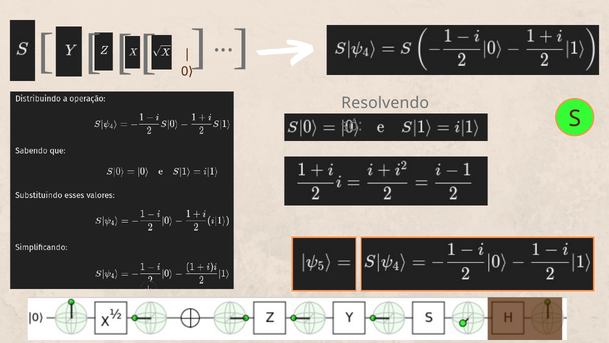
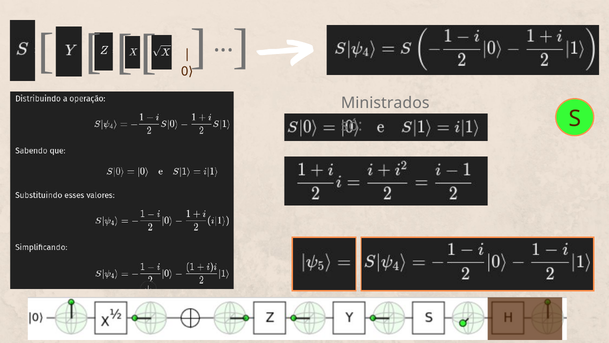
Resolvendo: Resolvendo -> Ministrados (385, 103)
